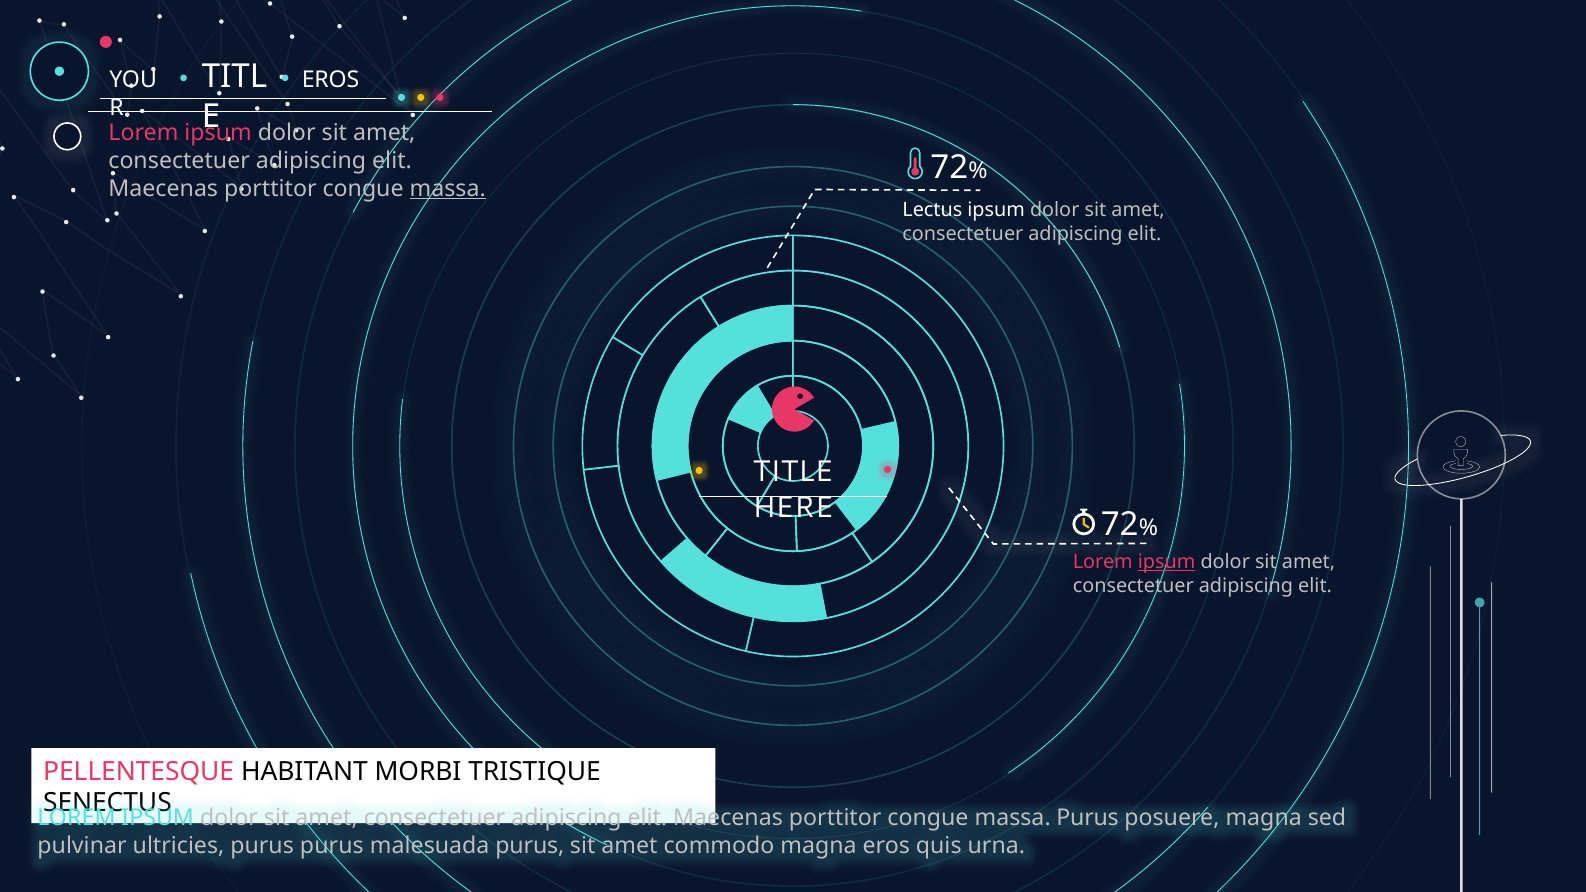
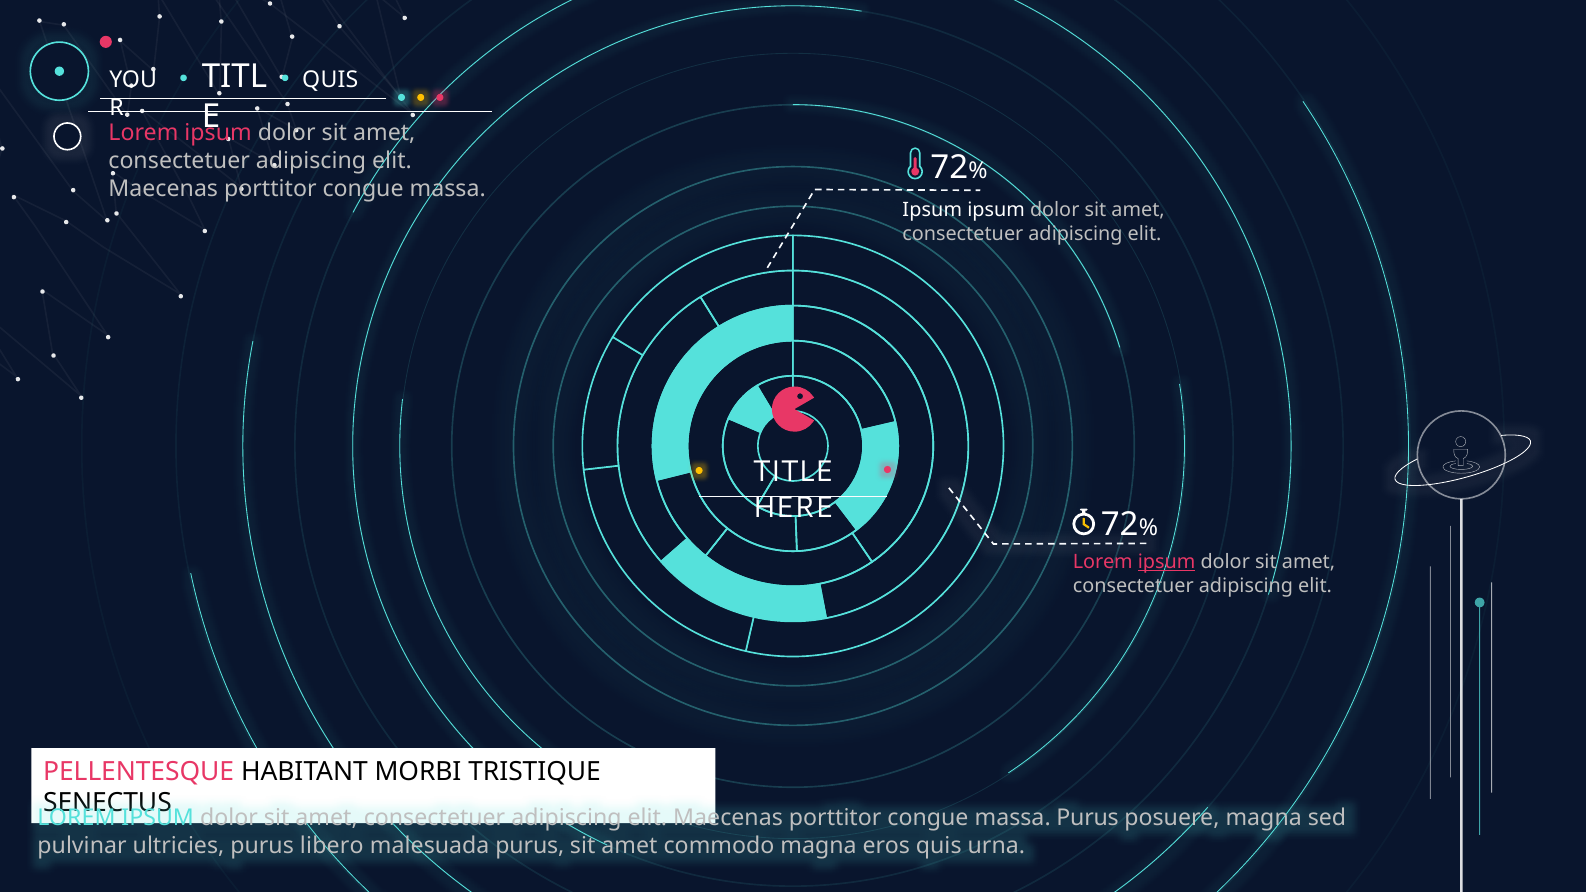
EROS: EROS -> QUIS (330, 80)
massa underline: present -> none (448, 188)
Lectus: Lectus -> Ipsum (932, 210)
purus purus: purus -> libero (332, 846)
